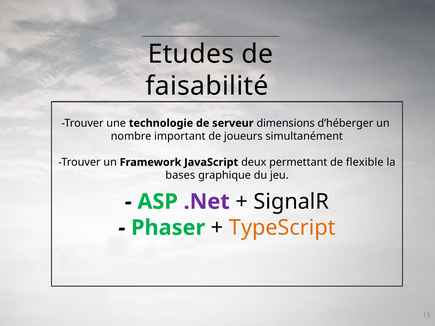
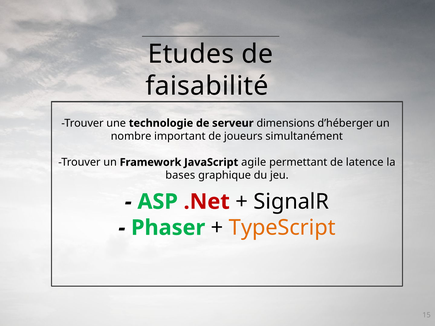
deux: deux -> agile (254, 162)
flexible: flexible -> latence (365, 162)
.Net colour: purple -> red (207, 202)
